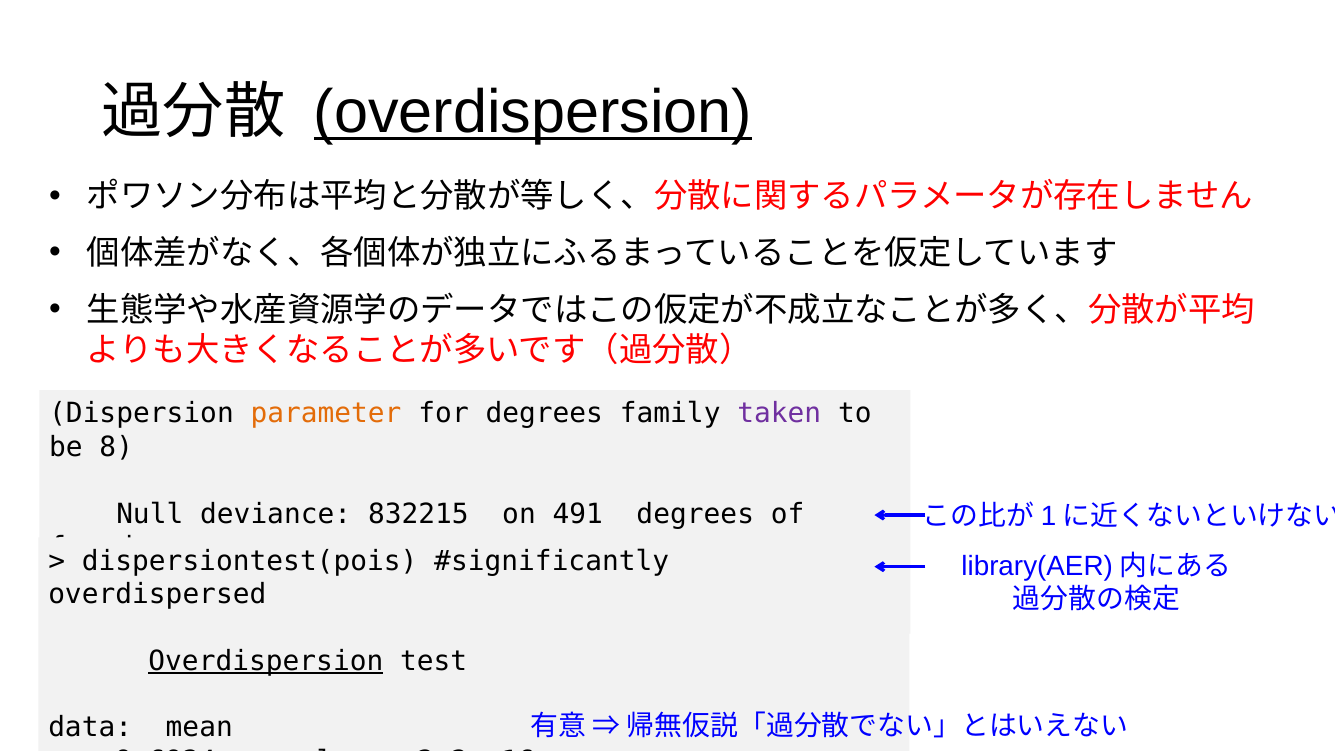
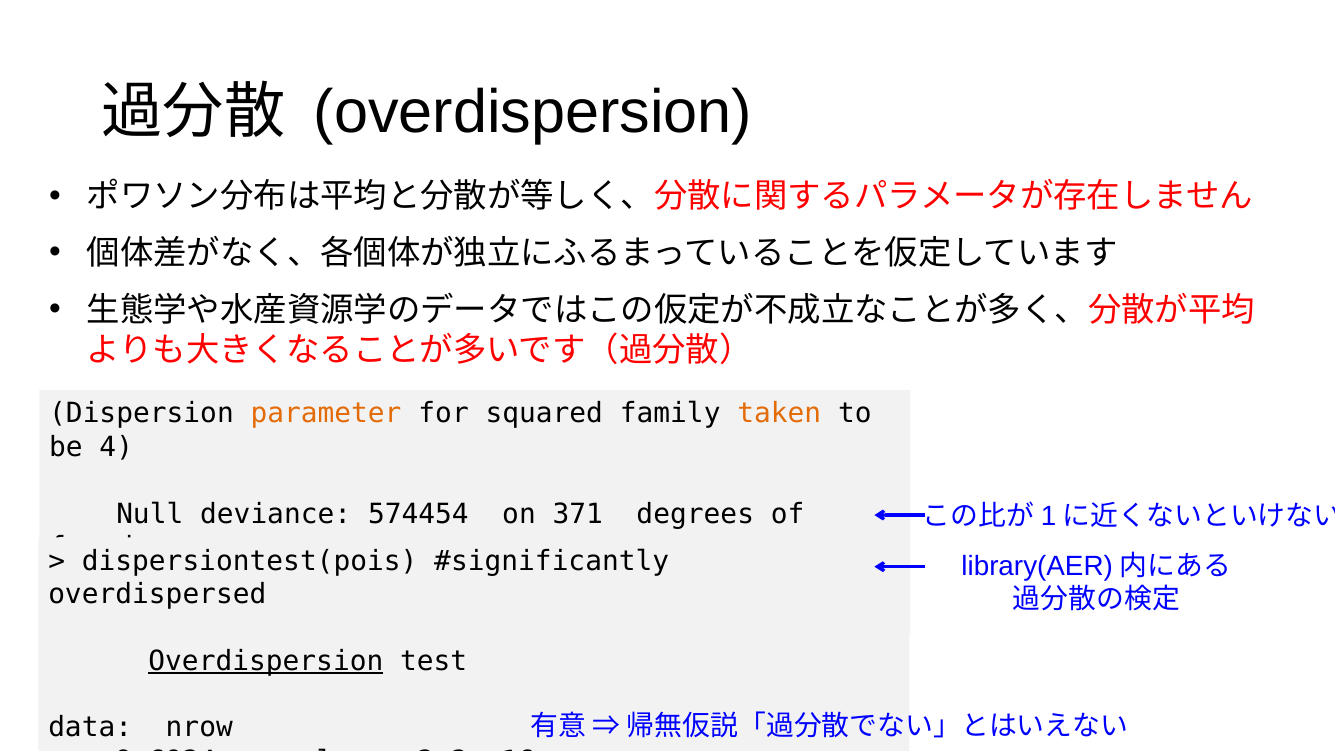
overdispersion underline: present -> none (533, 112)
for degrees: degrees -> squared (544, 414)
taken colour: purple -> orange (779, 414)
8: 8 -> 4 (116, 447)
832215: 832215 -> 574454 (418, 514)
491: 491 -> 371 (578, 514)
mean: mean -> nrow (199, 728)
